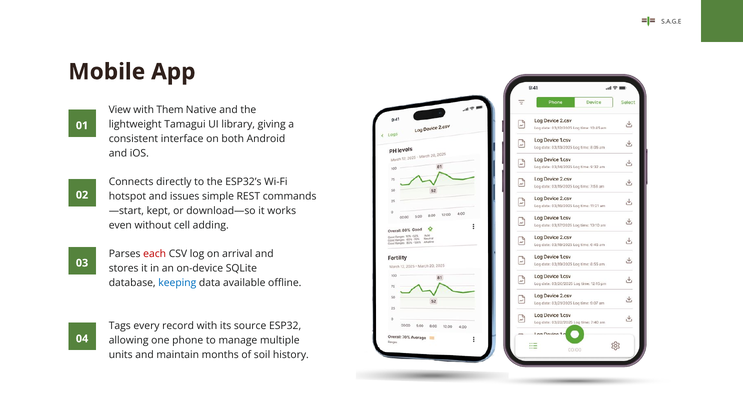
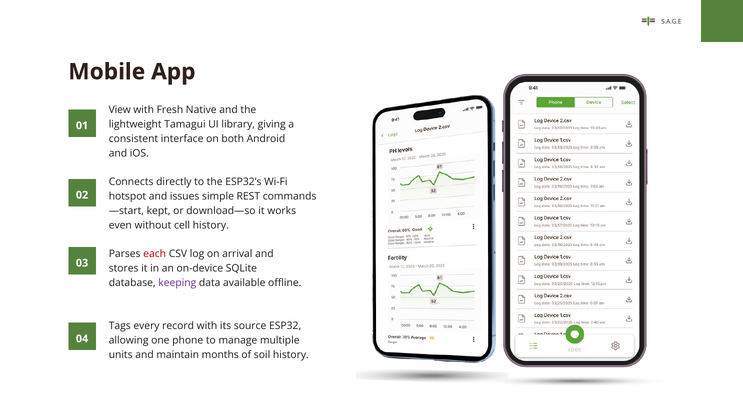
Them: Them -> Fresh (170, 110)
cell adding: adding -> history (211, 225)
keeping colour: blue -> purple (177, 283)
